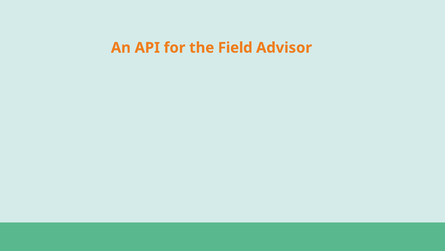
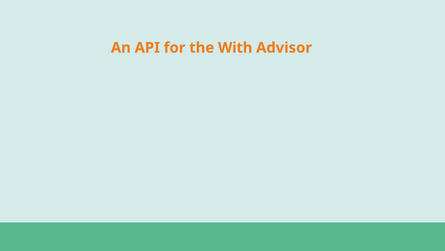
Field: Field -> With (235, 48)
